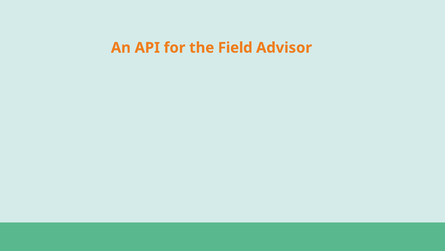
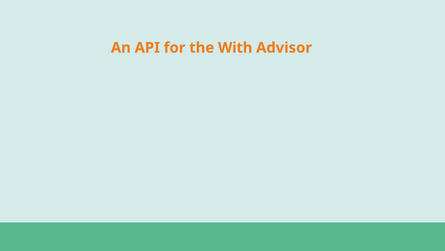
Field: Field -> With (235, 48)
